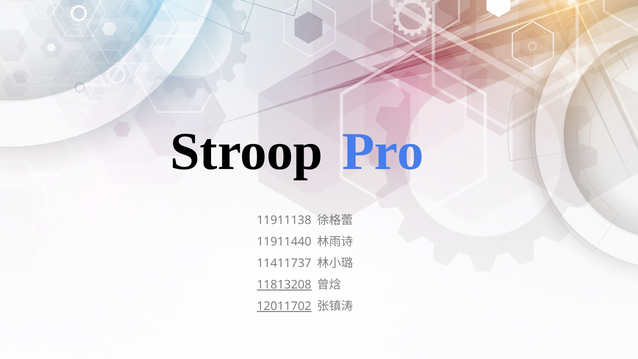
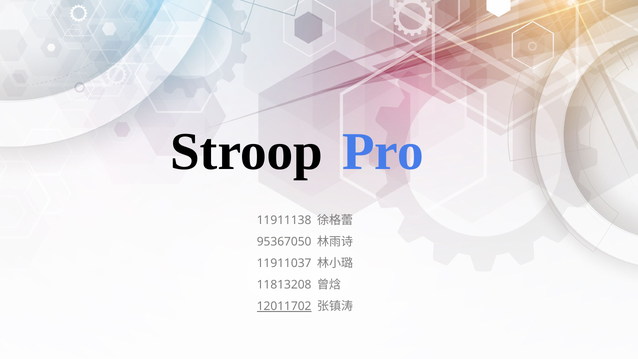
11911440: 11911440 -> 95367050 (284, 242)
11411737: 11411737 -> 11911037 (284, 263)
11813208 underline: present -> none (284, 285)
